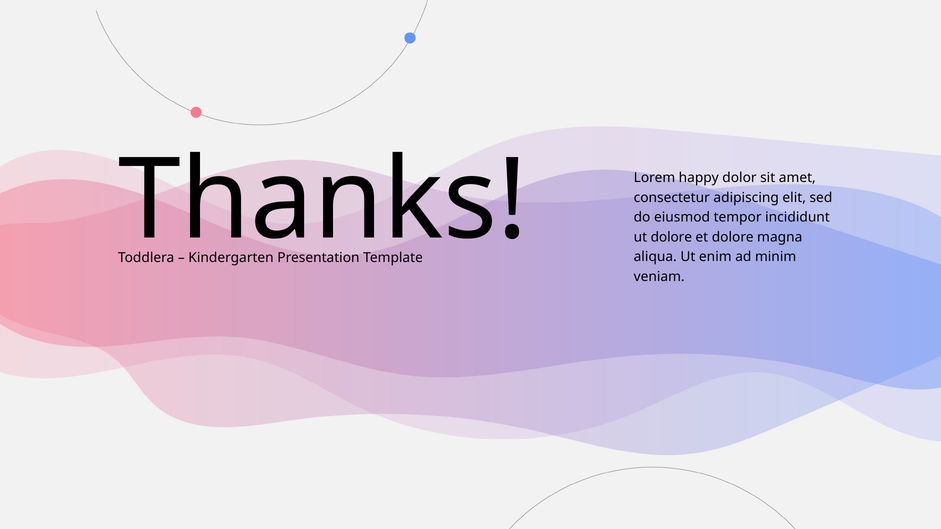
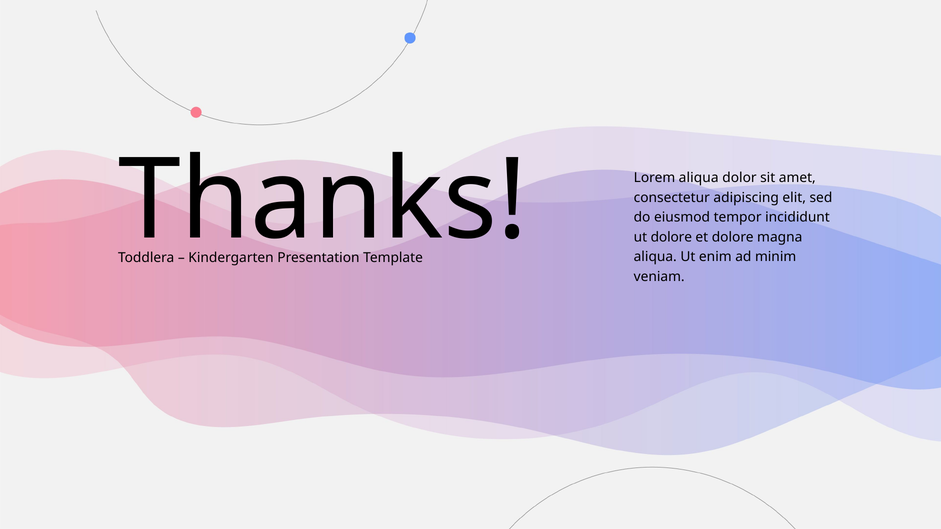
Lorem happy: happy -> aliqua (699, 178)
